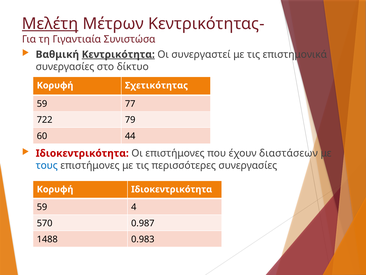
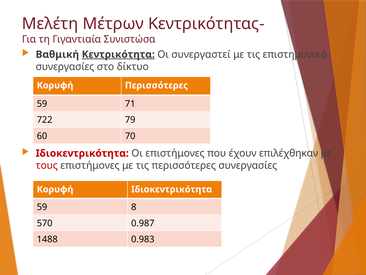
Μελέτη underline: present -> none (50, 24)
Κορυφή Σχετικότητας: Σχετικότητας -> Περισσότερες (156, 85)
77: 77 -> 71 (130, 104)
44: 44 -> 70 (130, 136)
διαστάσεων: διαστάσεων -> επιλέχθηκαν (289, 153)
τους colour: blue -> red (47, 165)
4: 4 -> 8 (134, 207)
